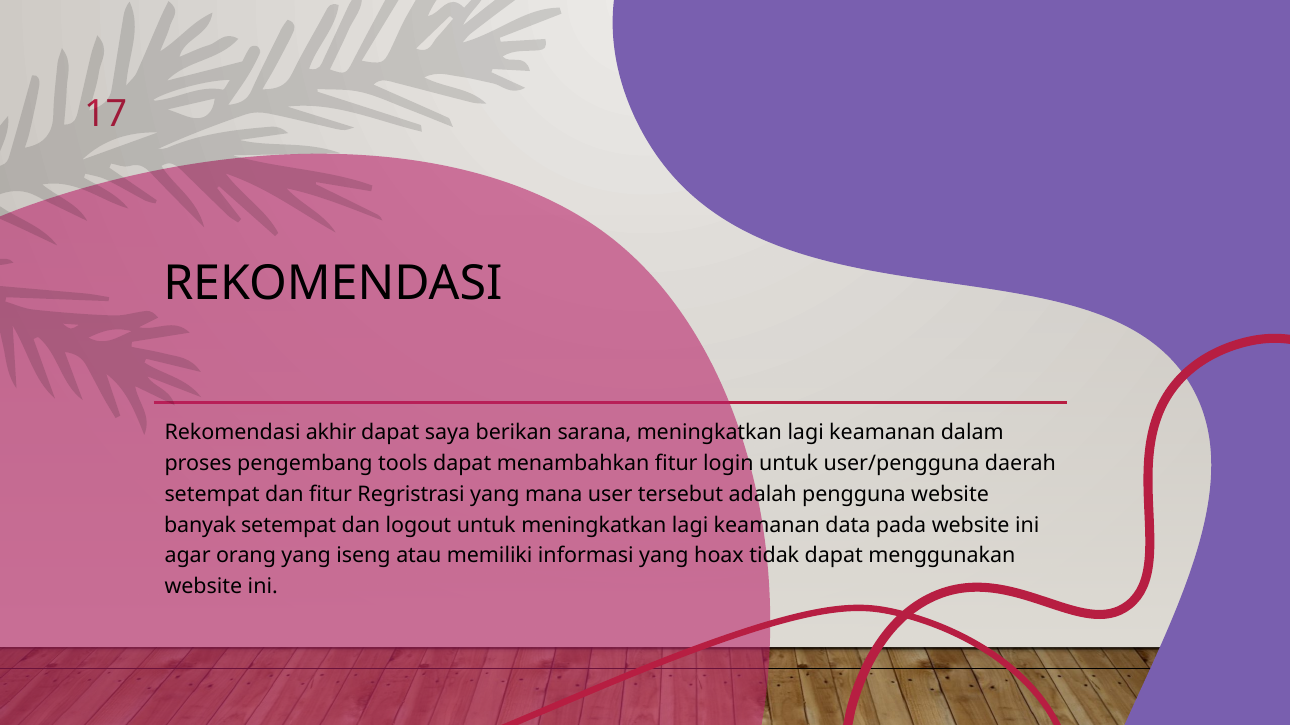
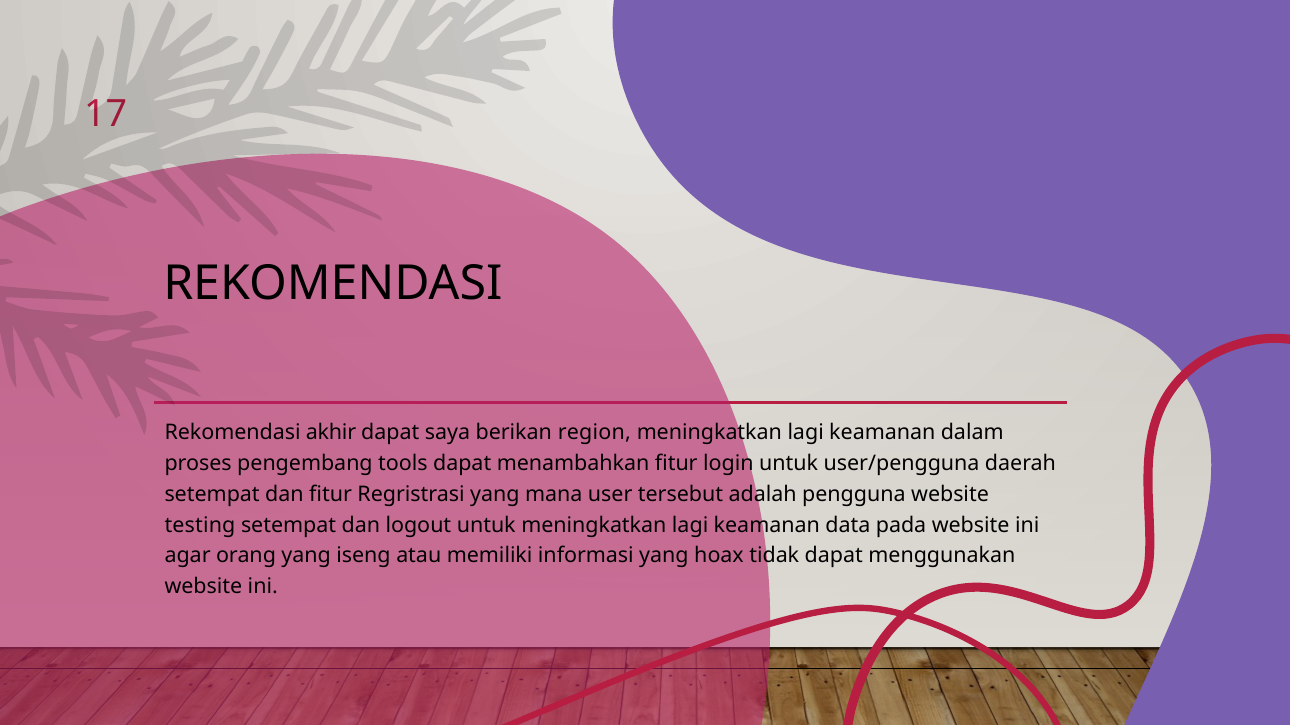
sarana: sarana -> region (594, 433)
banyak: banyak -> testing (200, 525)
